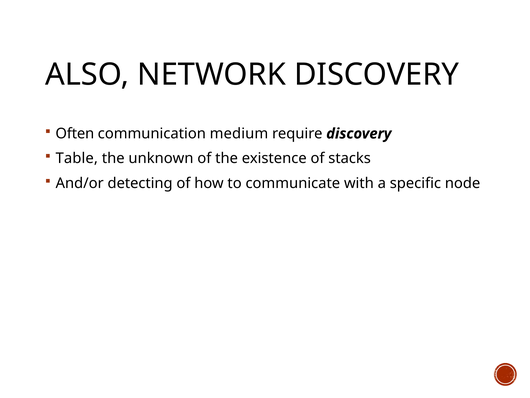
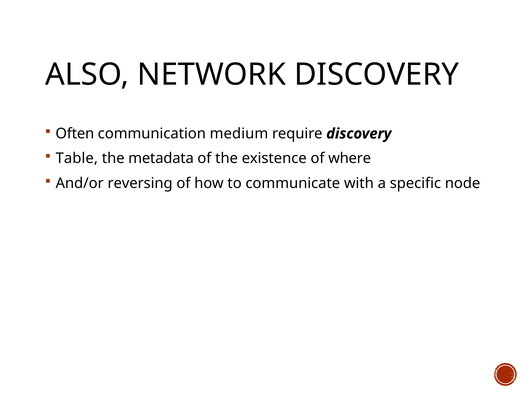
unknown: unknown -> metadata (161, 158)
stacks: stacks -> where (350, 158)
detecting: detecting -> reversing (140, 183)
